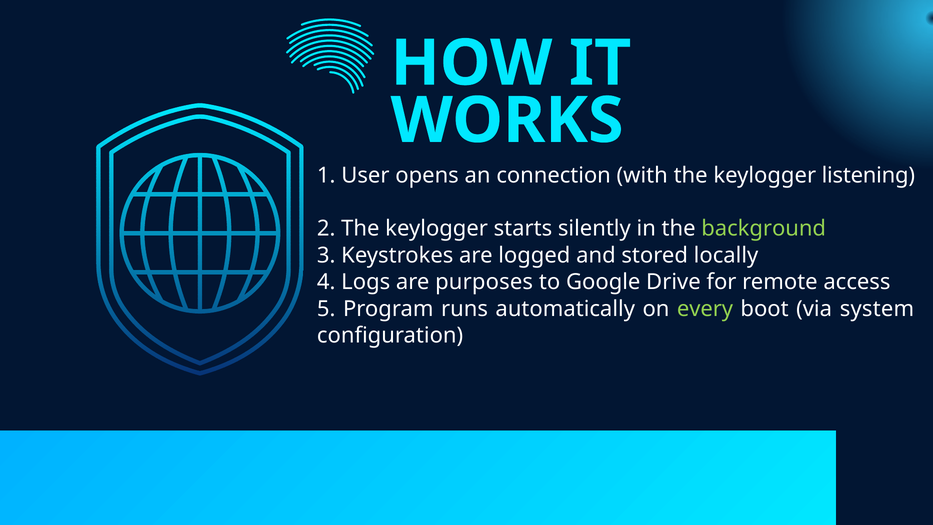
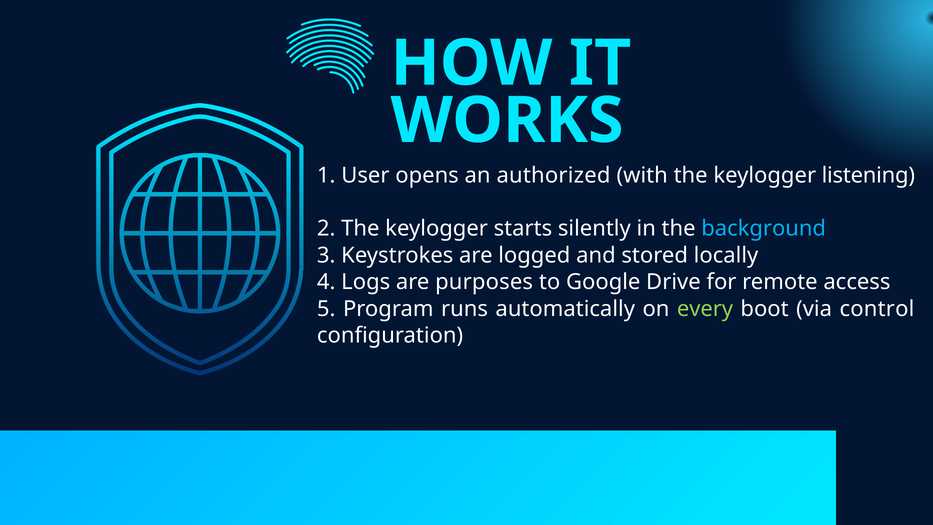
connection: connection -> authorized (553, 175)
background colour: light green -> light blue (764, 229)
system: system -> control (877, 309)
